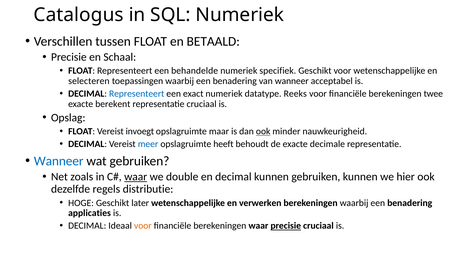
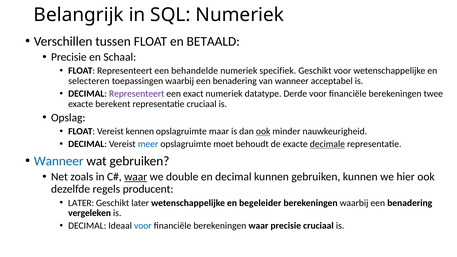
Catalogus: Catalogus -> Belangrijk (79, 15)
Representeert colour: blue -> purple (137, 94)
Reeks: Reeks -> Derde (295, 94)
invoegt: invoegt -> kennen (140, 131)
heeft: heeft -> moet (223, 144)
decimale underline: none -> present (327, 144)
distributie: distributie -> producent (148, 189)
HOGE: HOGE -> LATER (81, 203)
verwerken: verwerken -> begeleider (260, 203)
applicaties: applicaties -> vergeleken (90, 213)
voor colour: orange -> blue (143, 226)
precisie underline: present -> none (286, 226)
